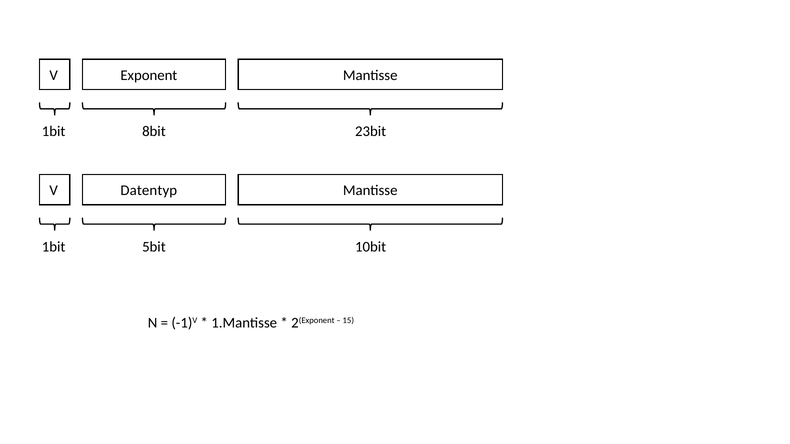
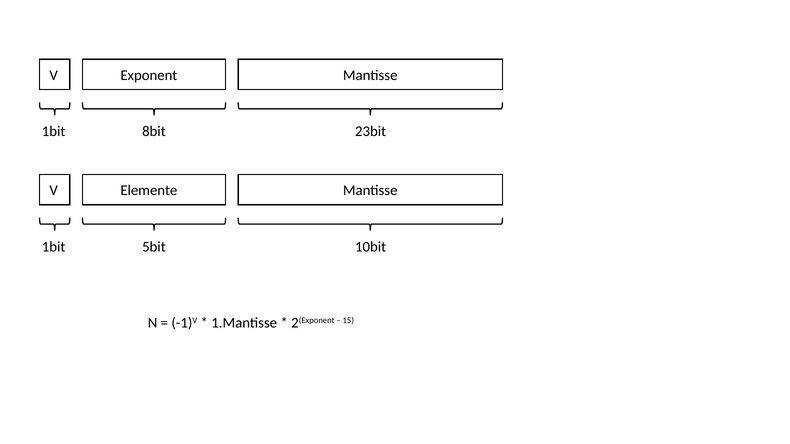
Datentyp: Datentyp -> Elemente (149, 191)
